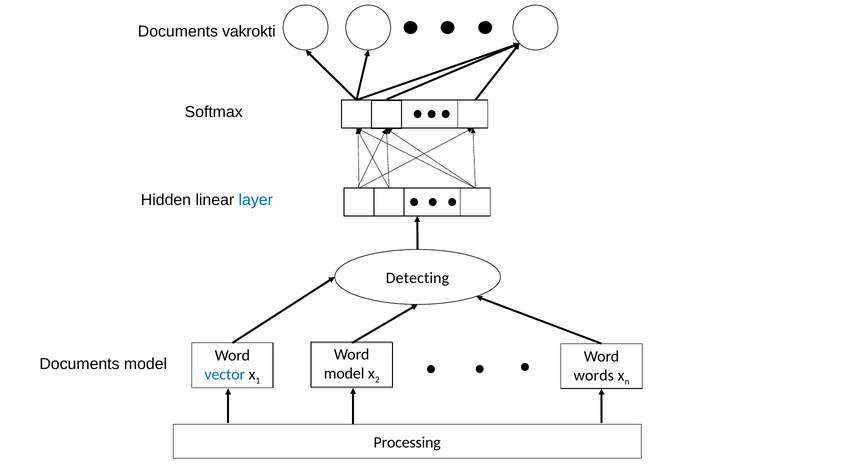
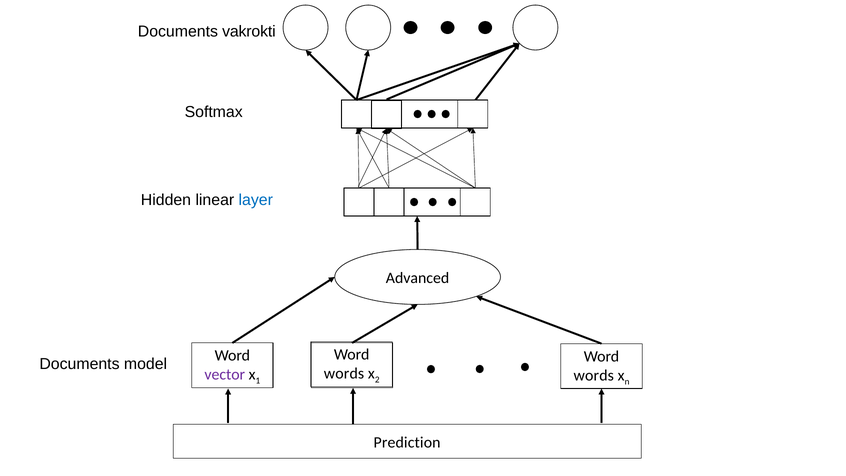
Detecting: Detecting -> Advanced (418, 278)
model: model -> words (344, 374)
vector colour: blue -> purple (225, 375)
Processing: Processing -> Prediction (407, 442)
